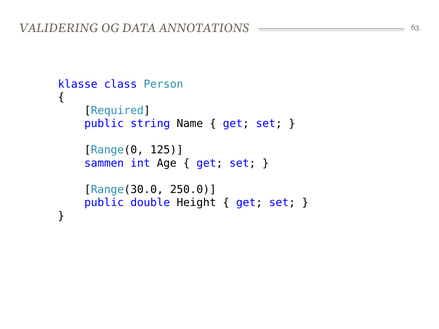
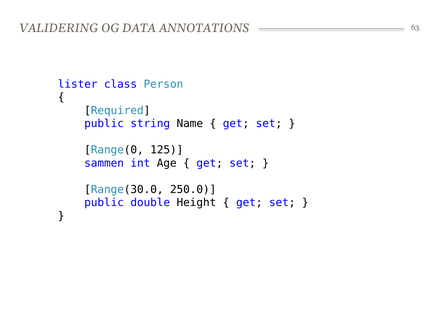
klasse: klasse -> lister (78, 84)
